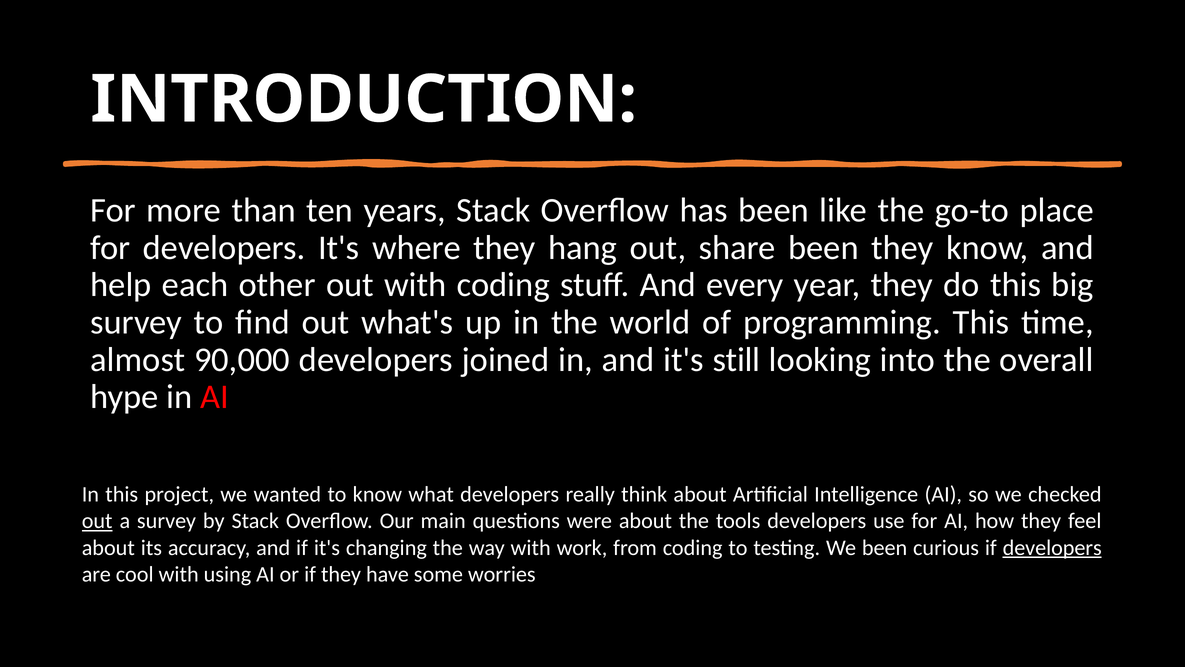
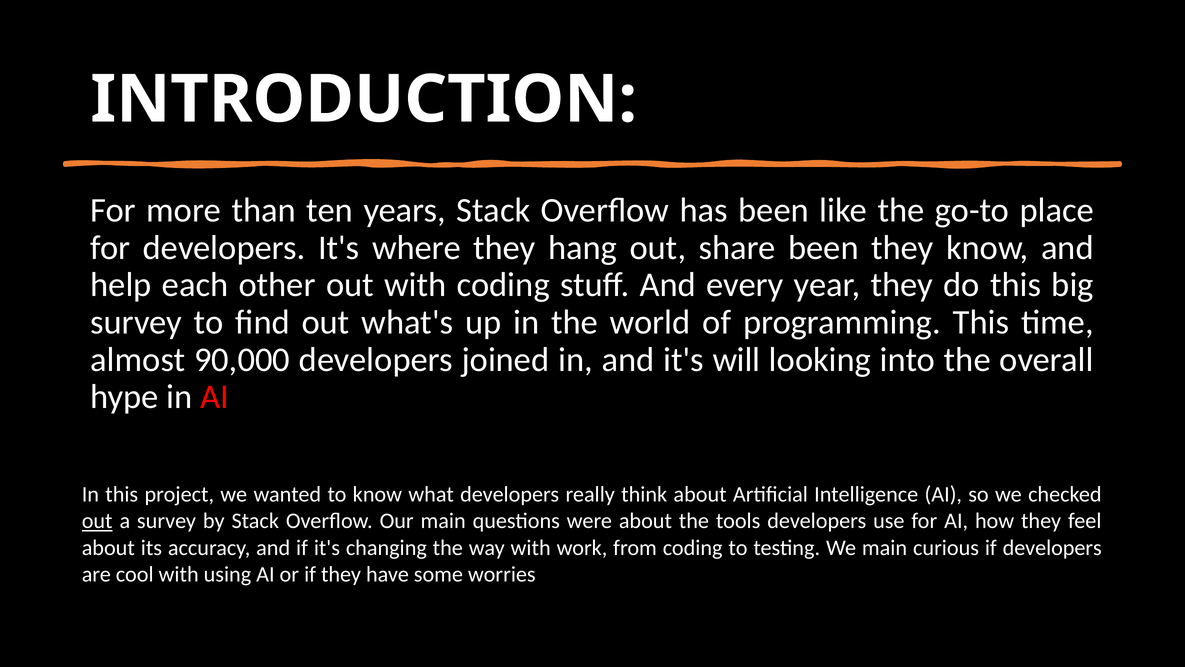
still: still -> will (736, 359)
We been: been -> main (885, 547)
developers underline: present -> none (1052, 547)
